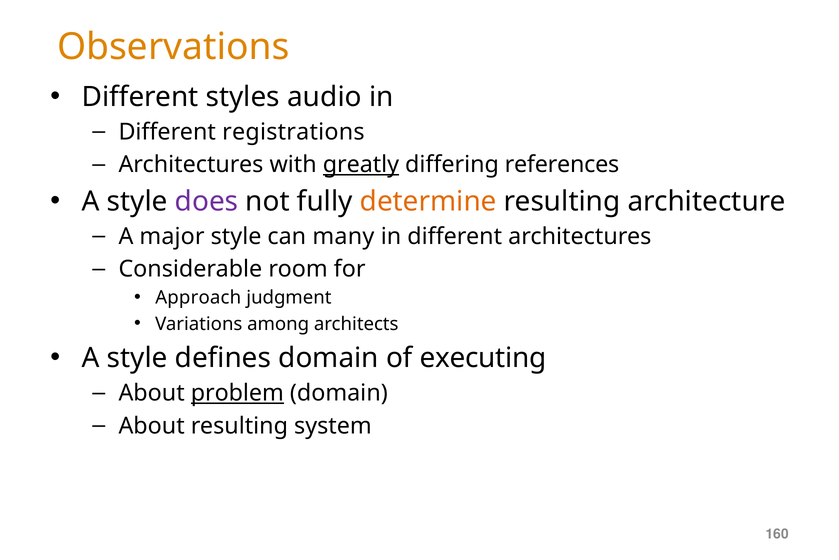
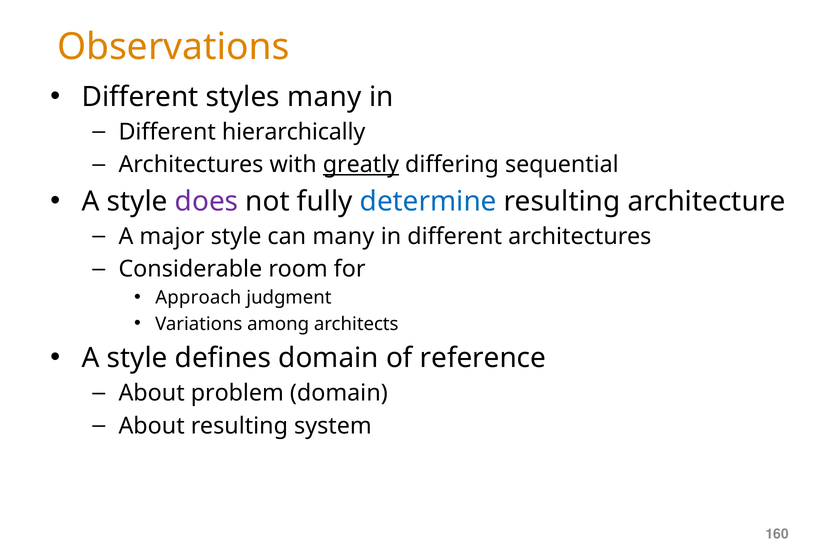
styles audio: audio -> many (324, 97)
registrations: registrations -> hierarchically (294, 132)
references: references -> sequential (562, 164)
determine colour: orange -> blue (428, 201)
executing: executing -> reference (483, 358)
problem underline: present -> none (237, 393)
